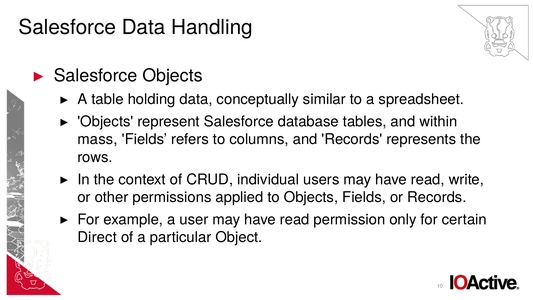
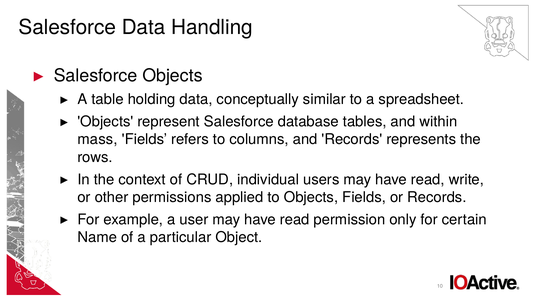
Direct: Direct -> Name (97, 237)
